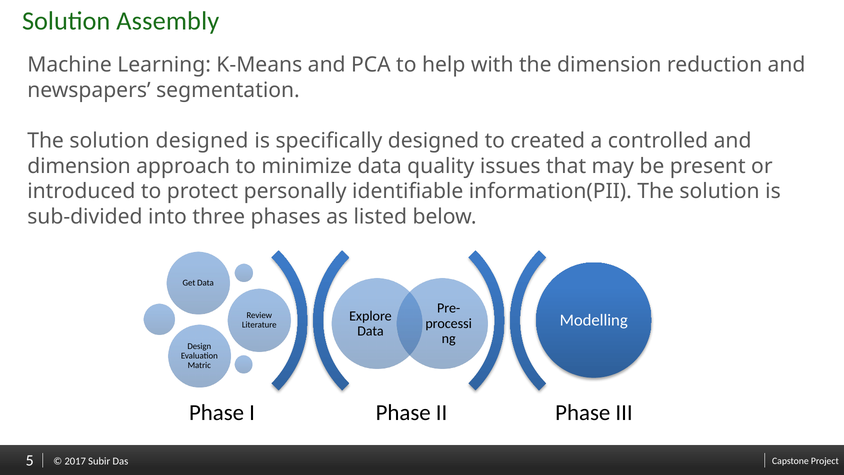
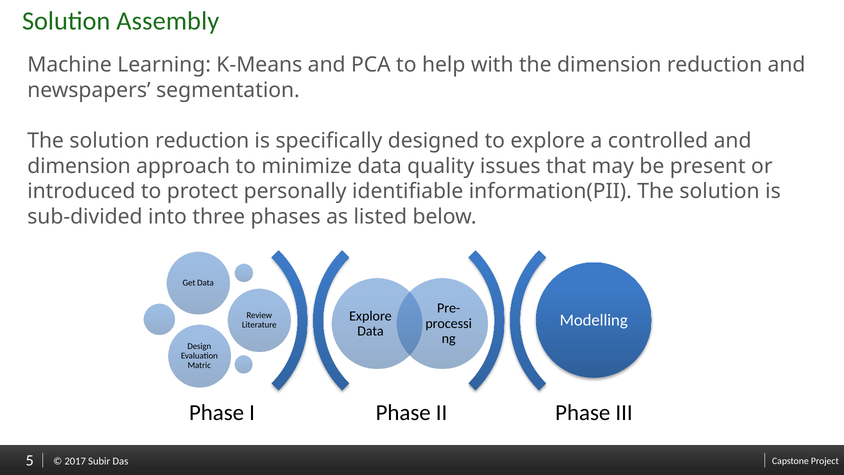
solution designed: designed -> reduction (202, 141)
to created: created -> explore (548, 141)
